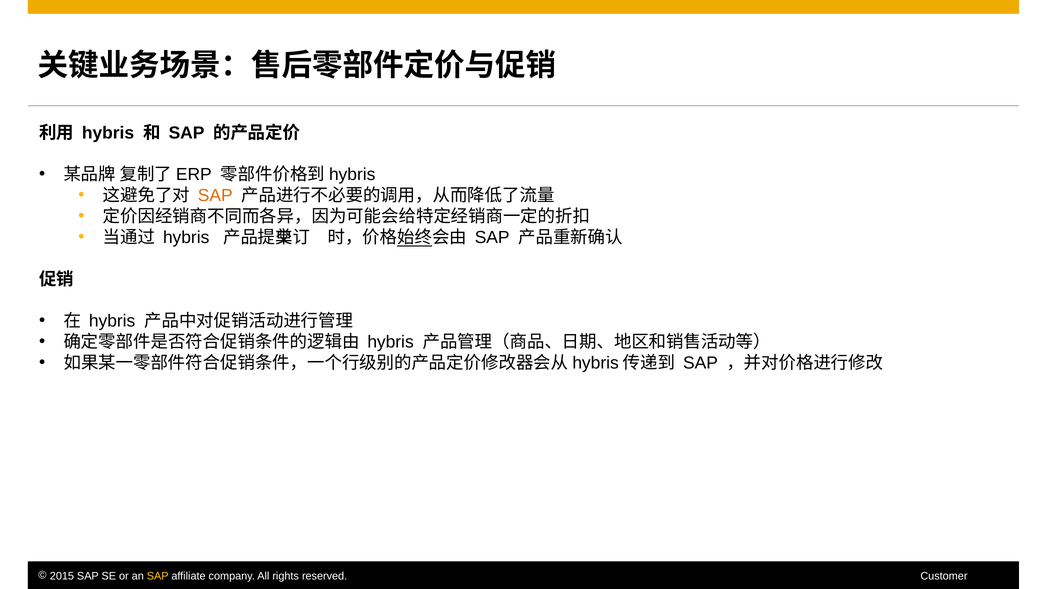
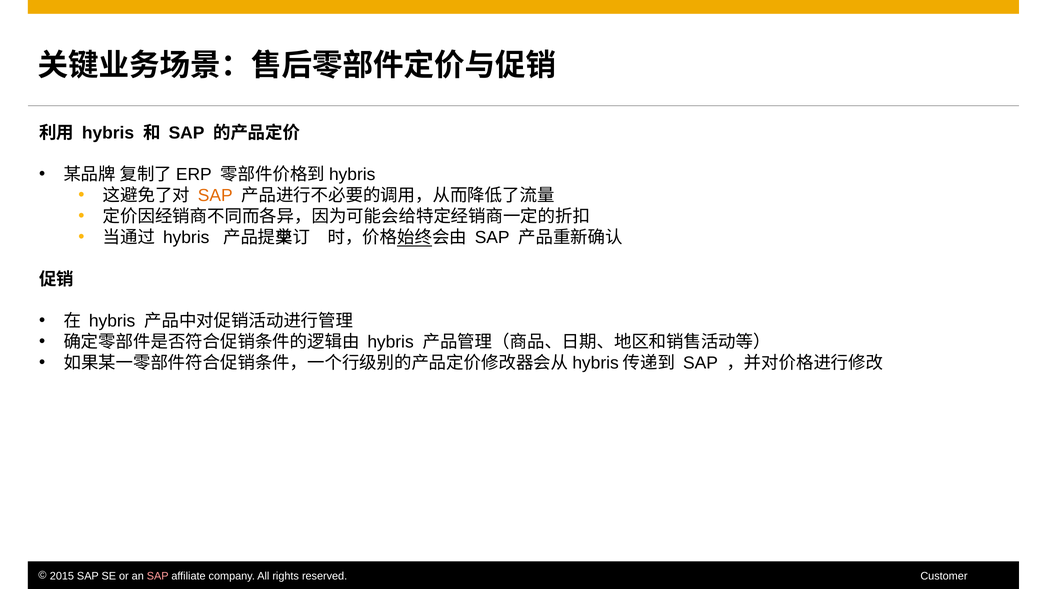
SAP colour: yellow -> pink (158, 576)
